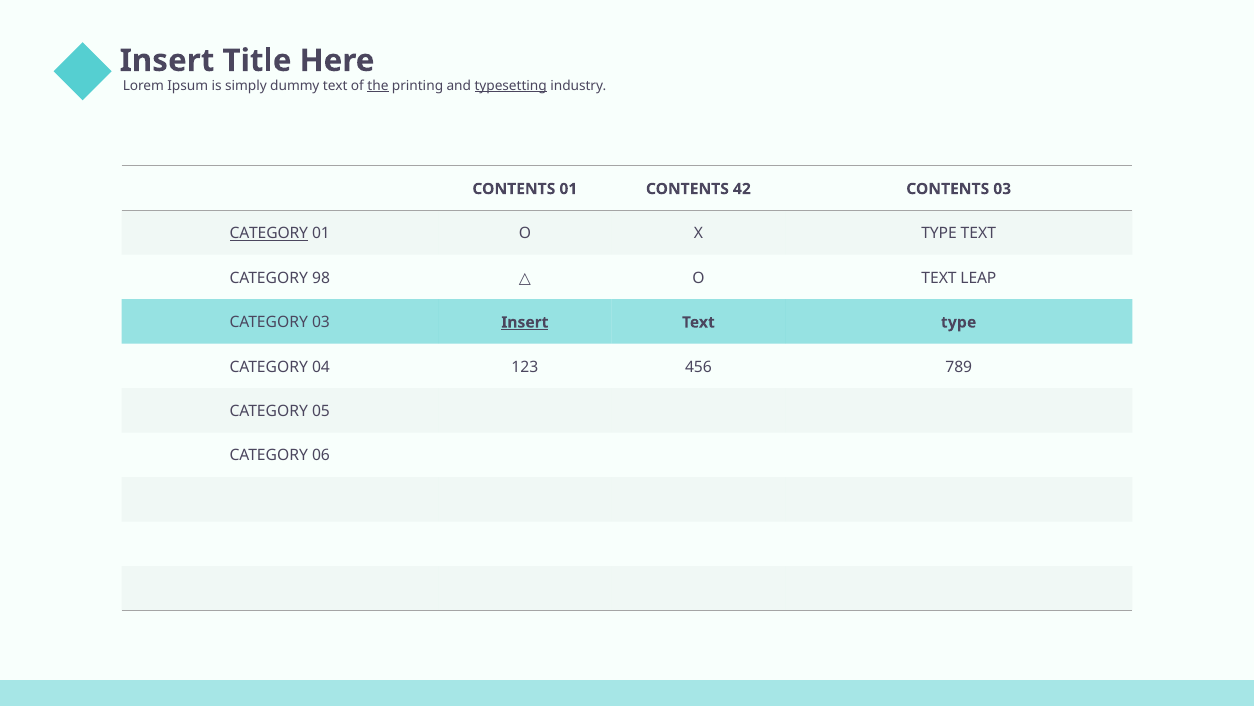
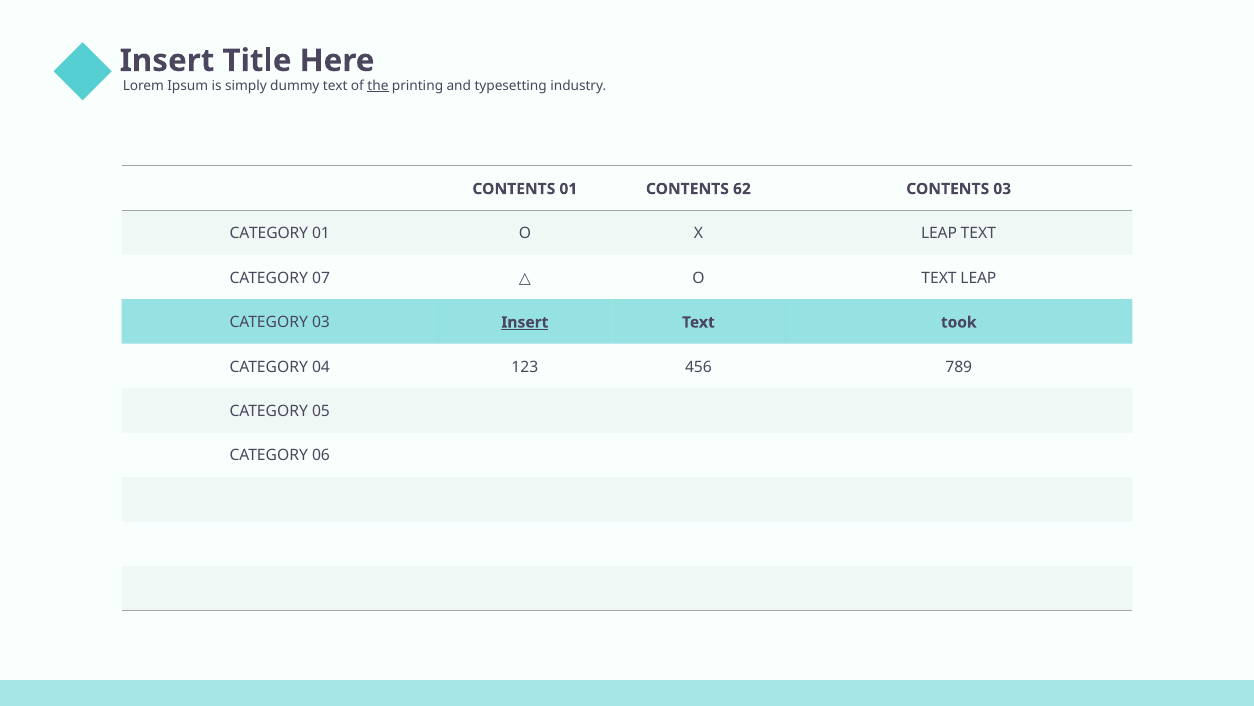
typesetting underline: present -> none (511, 86)
42: 42 -> 62 (742, 189)
CATEGORY underline: present -> none (269, 233)
X TYPE: TYPE -> LEAP (939, 233)
98: 98 -> 07 (321, 278)
Text type: type -> took (959, 322)
